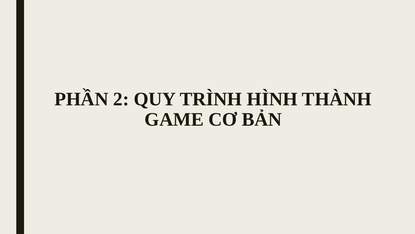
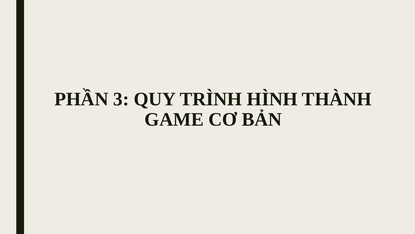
2: 2 -> 3 (121, 99)
